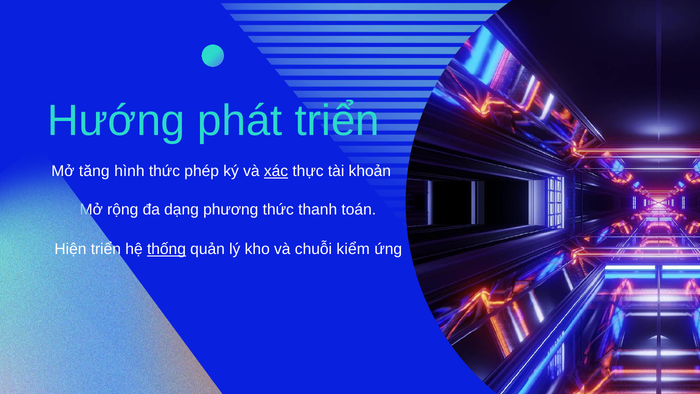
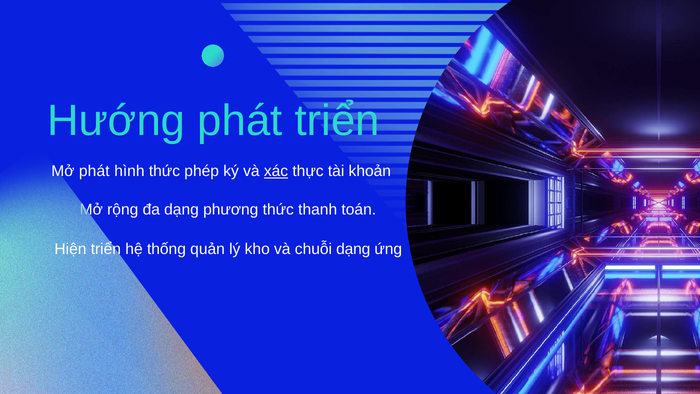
Mở tăng: tăng -> phát (94, 171)
thống underline: present -> none (166, 249)
chuỗi kiểm: kiểm -> dạng (353, 249)
